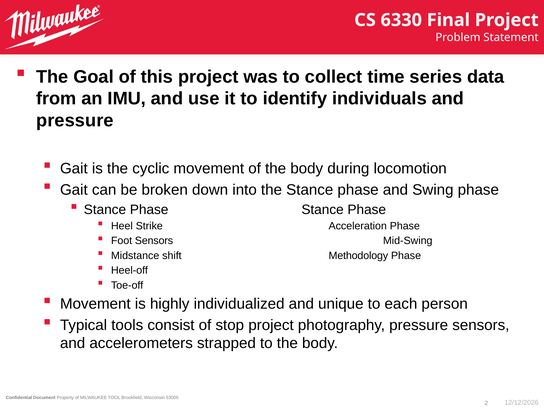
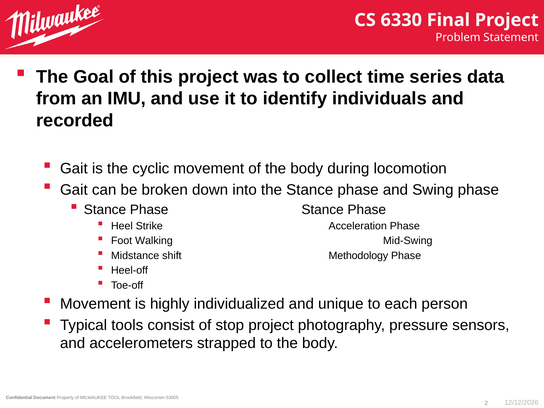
pressure: pressure -> recorded (75, 120)
Foot Sensors: Sensors -> Walking (154, 241)
